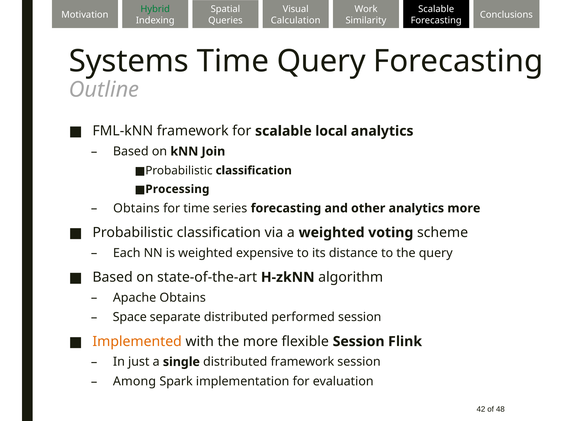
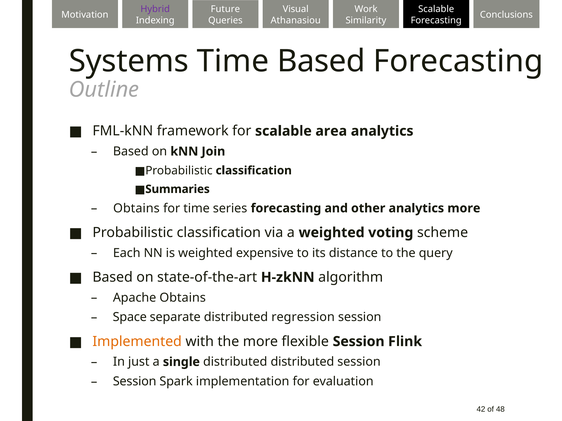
Hybrid colour: green -> purple (155, 9)
Spatial: Spatial -> Future (225, 9)
Calculation: Calculation -> Athanasiou (296, 20)
Time Query: Query -> Based (321, 61)
local: local -> area (331, 131)
Processing: Processing -> Summaries (177, 189)
performed: performed -> regression (303, 318)
distributed framework: framework -> distributed (302, 362)
Among: Among -> Session (135, 382)
